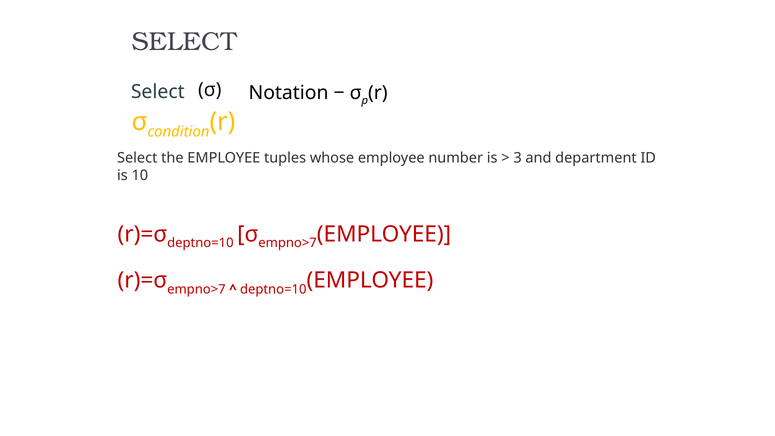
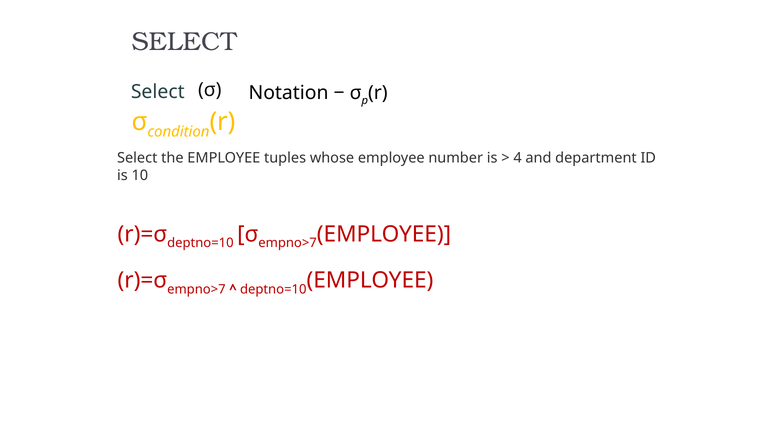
3: 3 -> 4 (518, 158)
